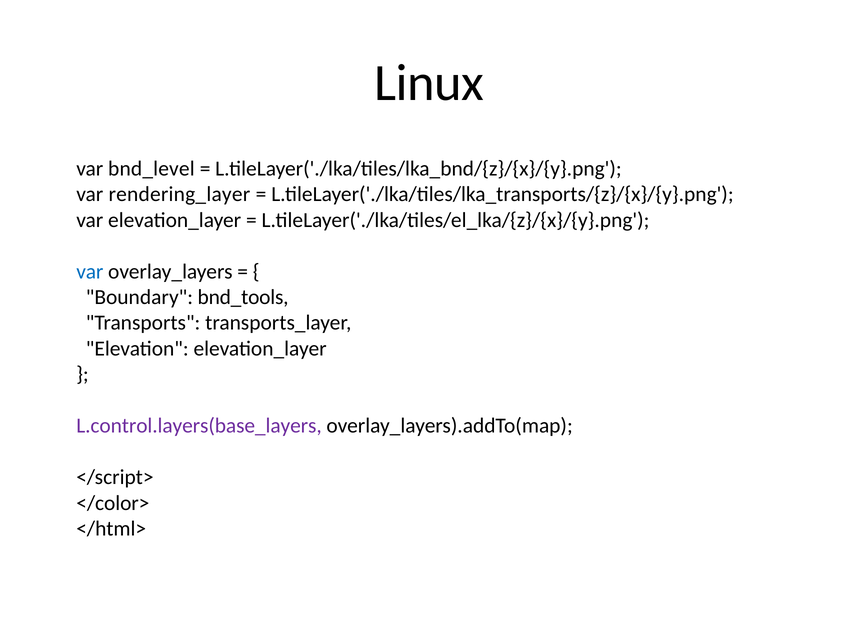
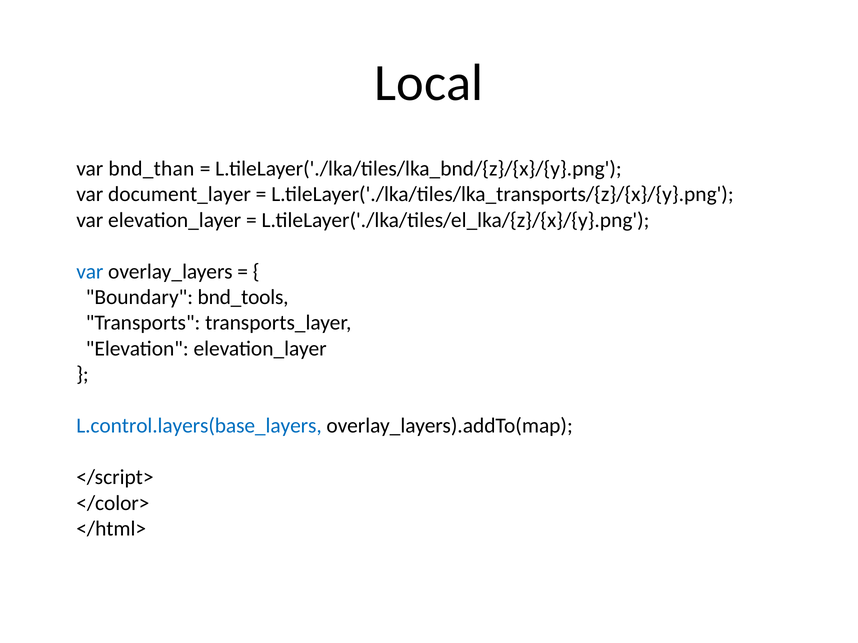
Linux: Linux -> Local (429, 83)
bnd_level: bnd_level -> bnd_than (151, 169)
rendering_layer: rendering_layer -> document_layer (179, 194)
L.control.layers(base_layers colour: purple -> blue (199, 426)
